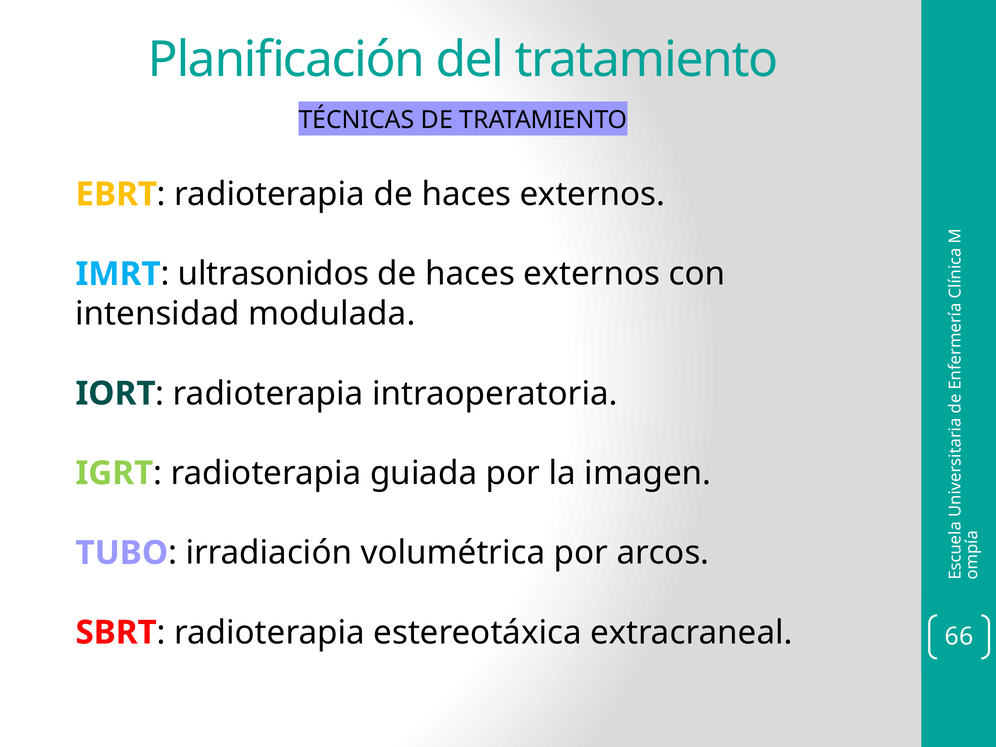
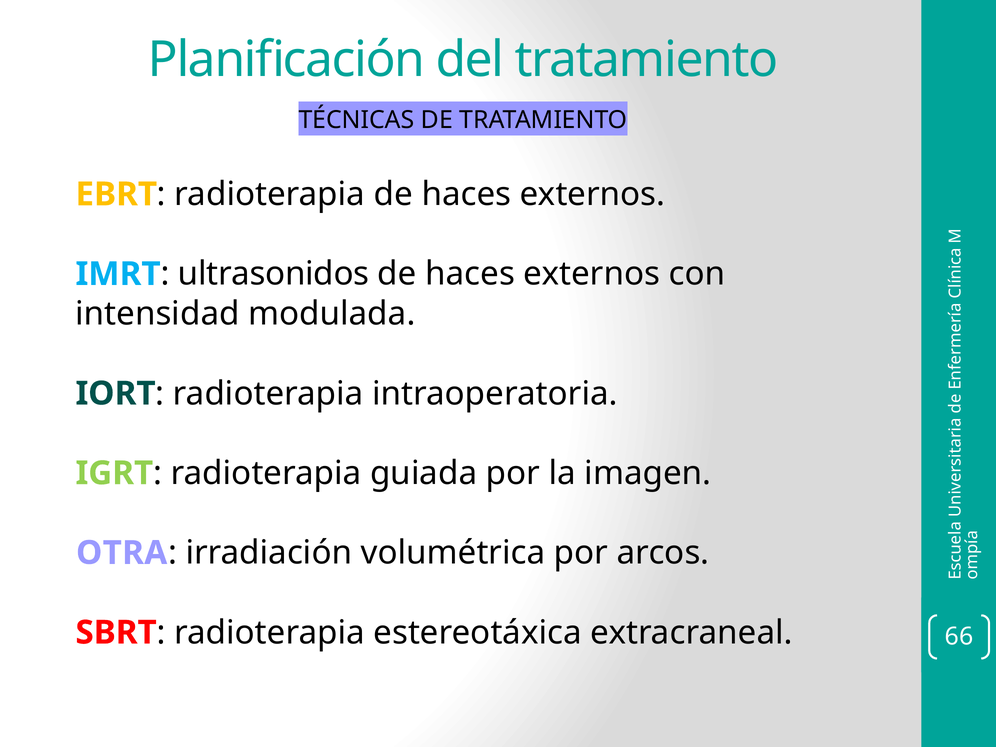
TUBO: TUBO -> OTRA (122, 553)
